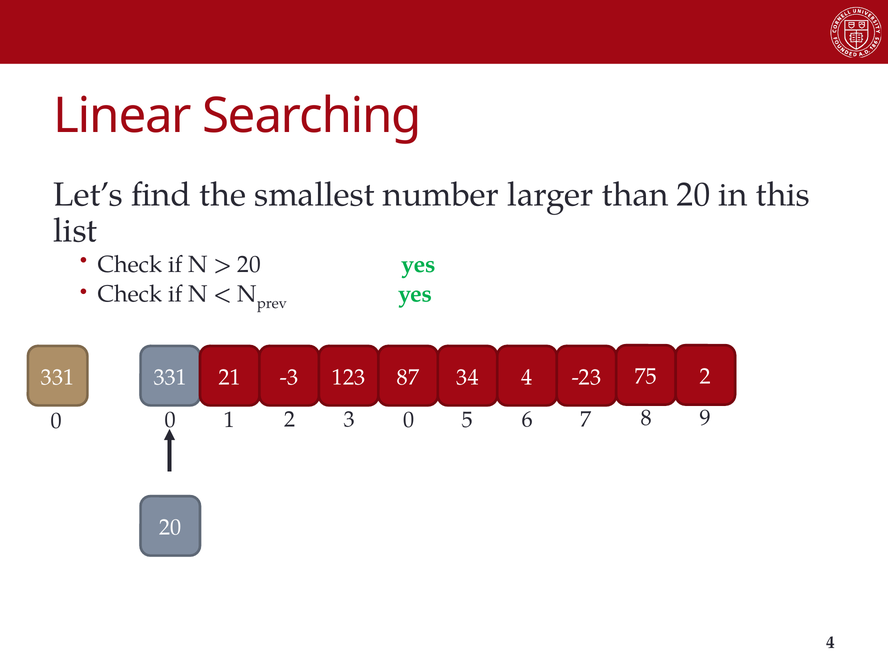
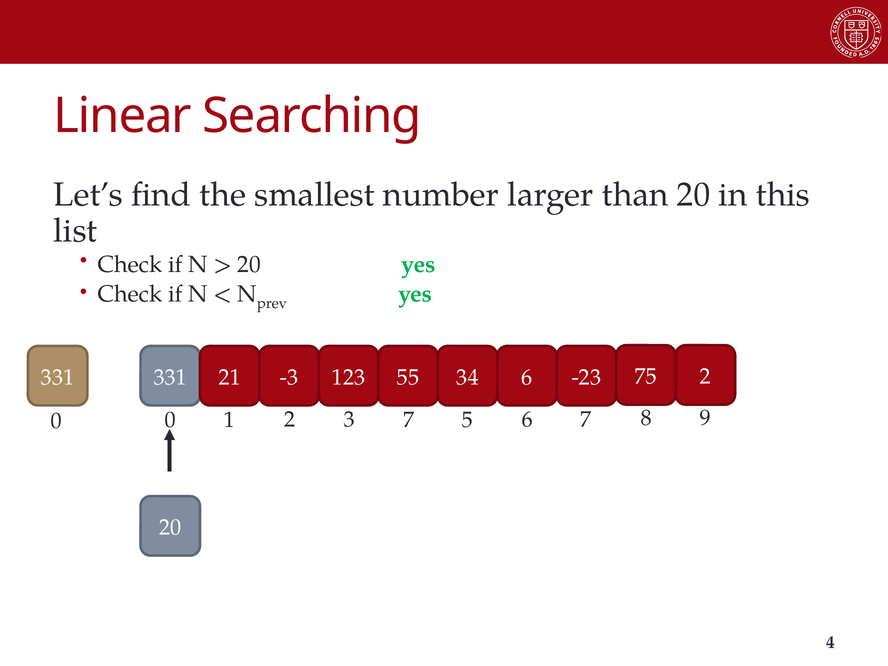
87: 87 -> 55 (408, 377)
34 4: 4 -> 6 (527, 377)
3 0: 0 -> 7 (409, 420)
